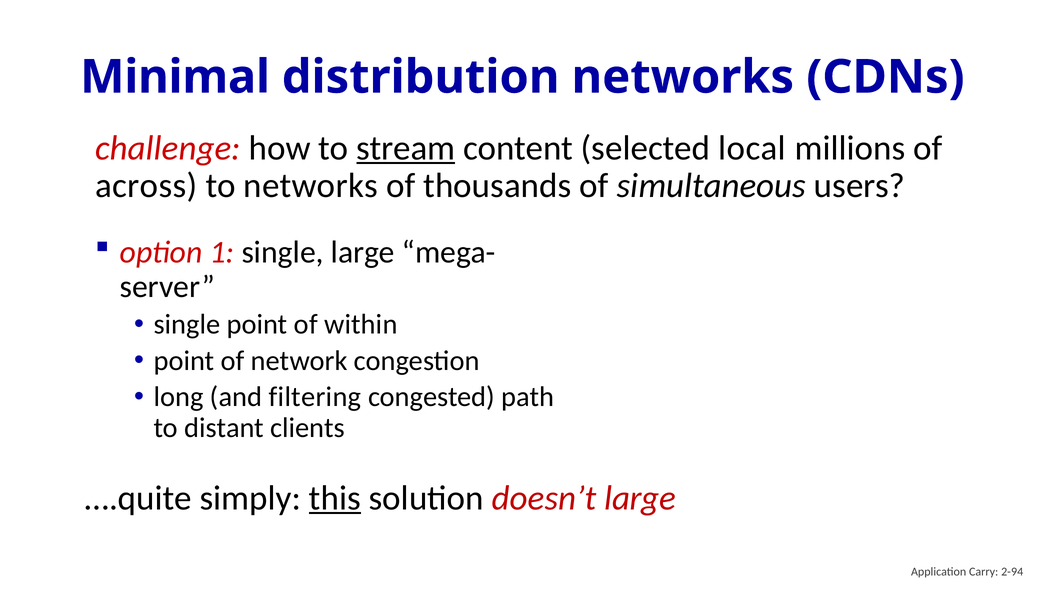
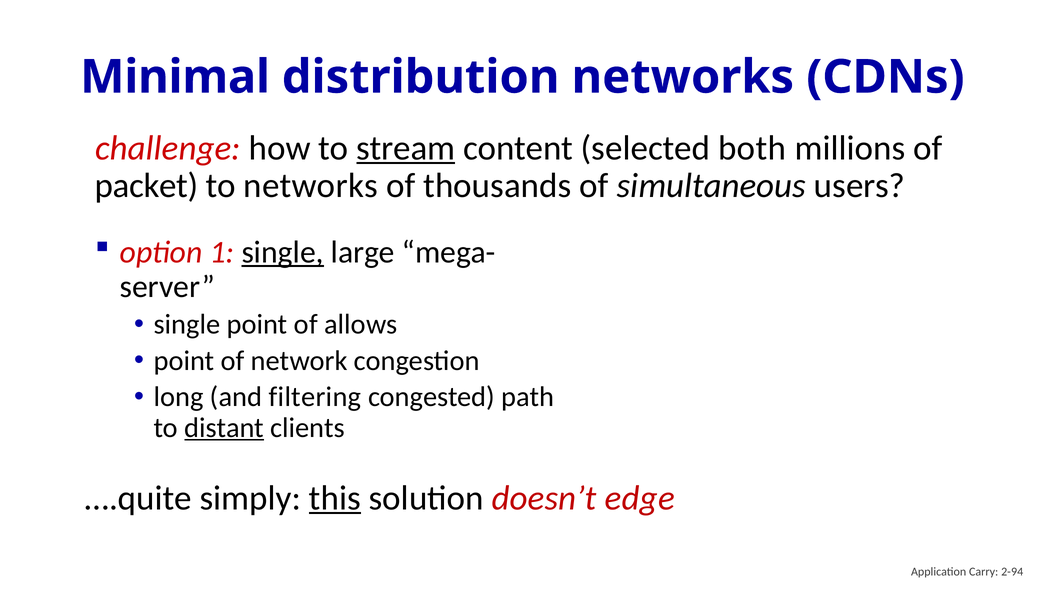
local: local -> both (752, 148)
across: across -> packet (147, 186)
single underline: none -> present (283, 252)
within: within -> allows (361, 325)
distant underline: none -> present (224, 428)
doesn’t large: large -> edge (640, 498)
